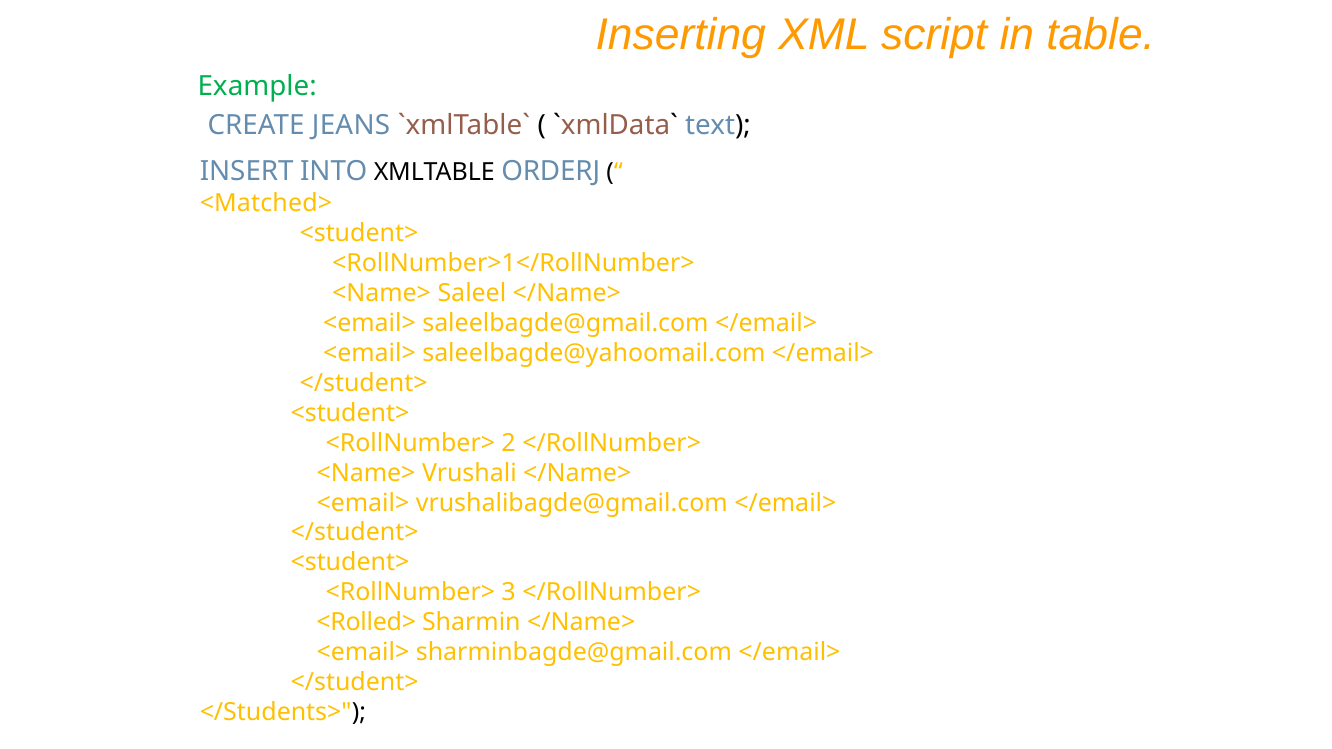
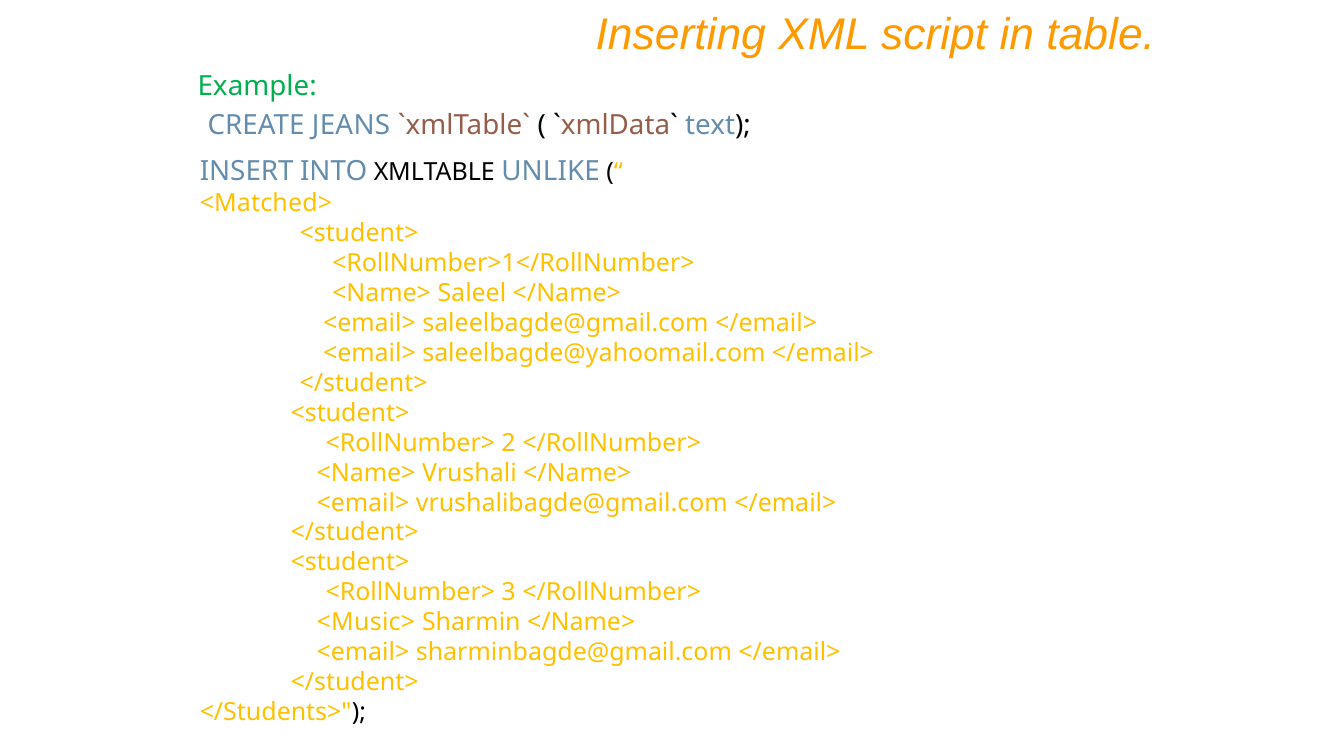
ORDERJ: ORDERJ -> UNLIKE (551, 172)
<Rolled>: <Rolled> -> <Music> (366, 623)
